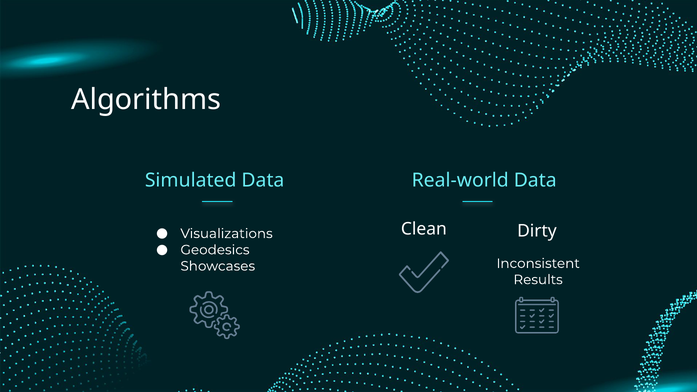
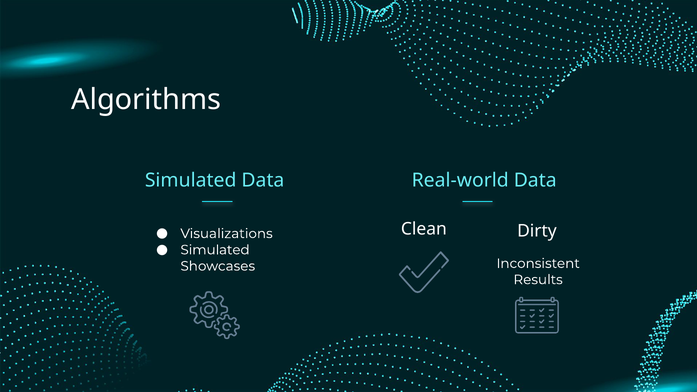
Geodesics: Geodesics -> Simulated (215, 250)
